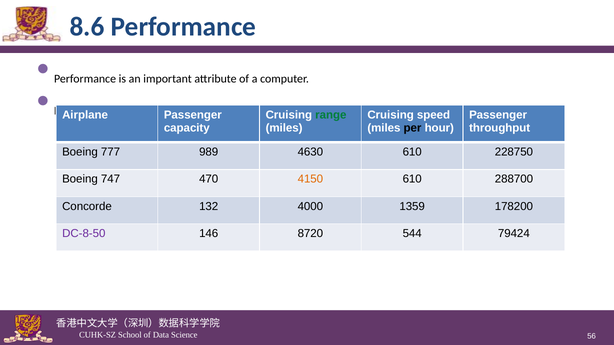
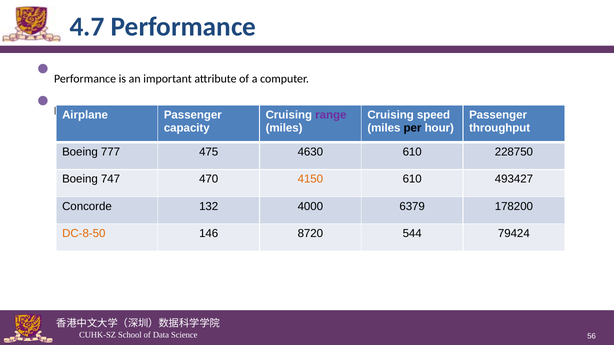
8.6: 8.6 -> 4.7 (87, 27)
range colour: green -> purple (331, 115)
989: 989 -> 475 (209, 152)
288700: 288700 -> 493427 (514, 179)
1359: 1359 -> 6379 (412, 207)
DC-8-50 colour: purple -> orange (84, 234)
